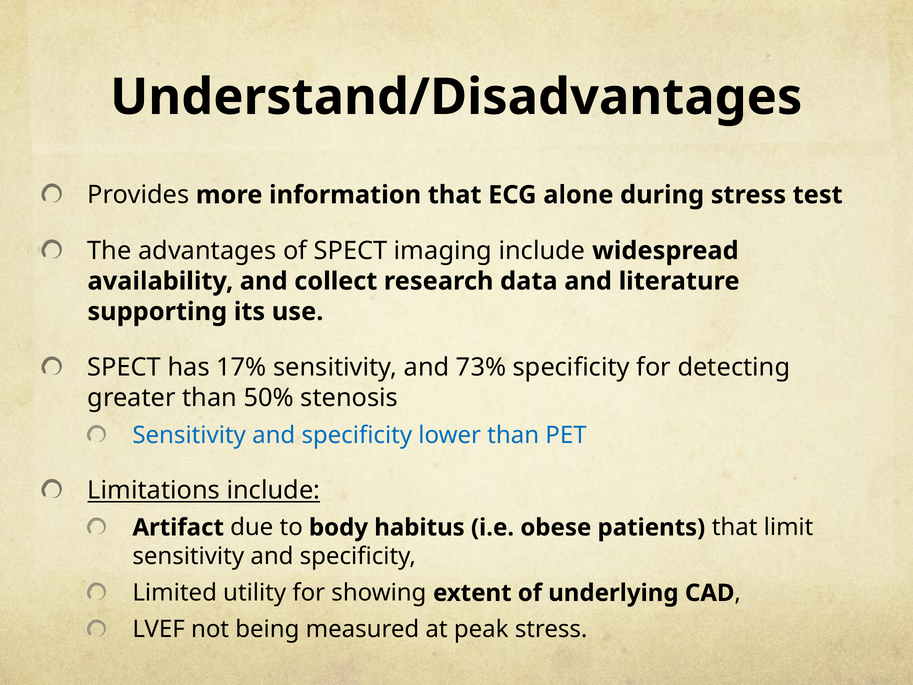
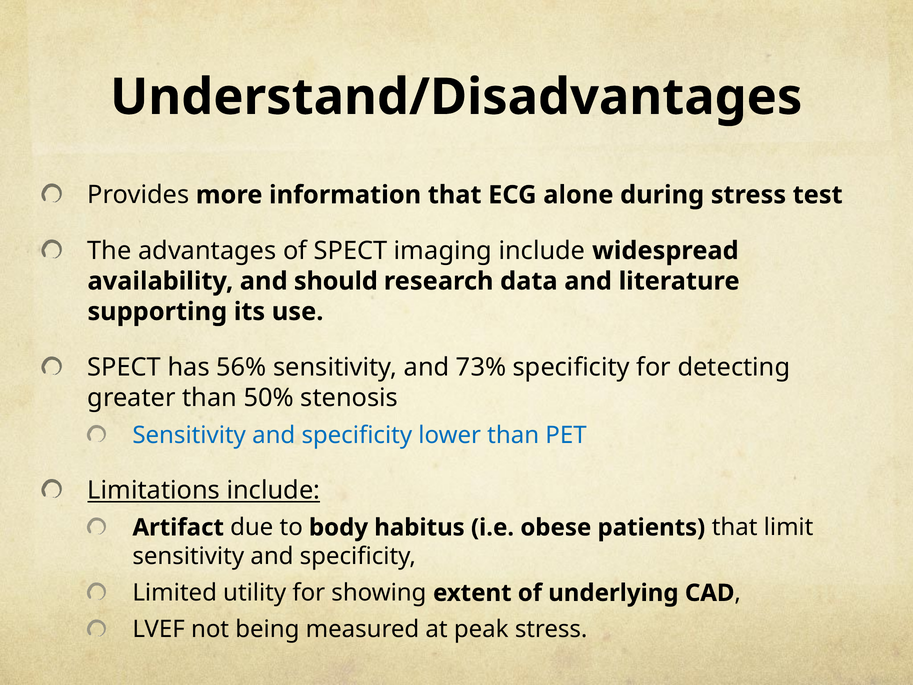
collect: collect -> should (336, 281)
17%: 17% -> 56% (241, 367)
